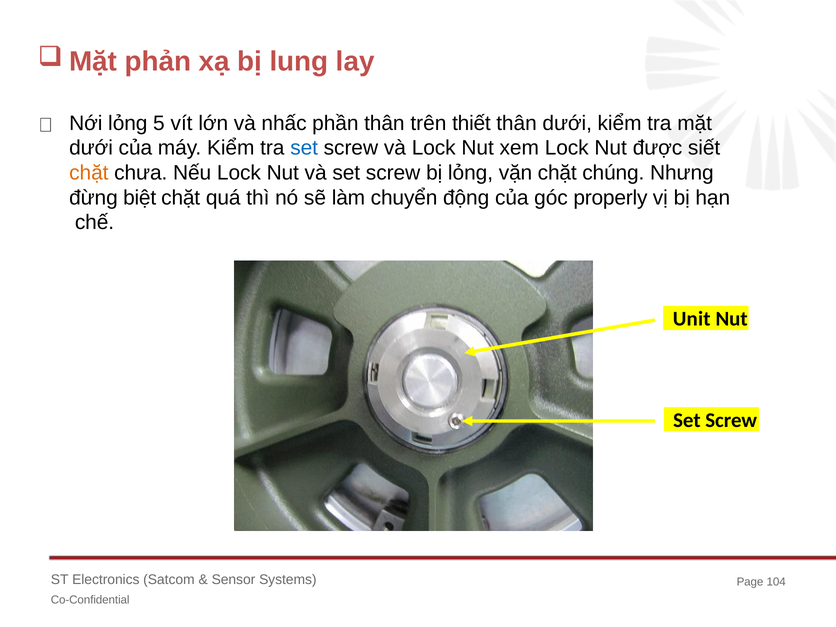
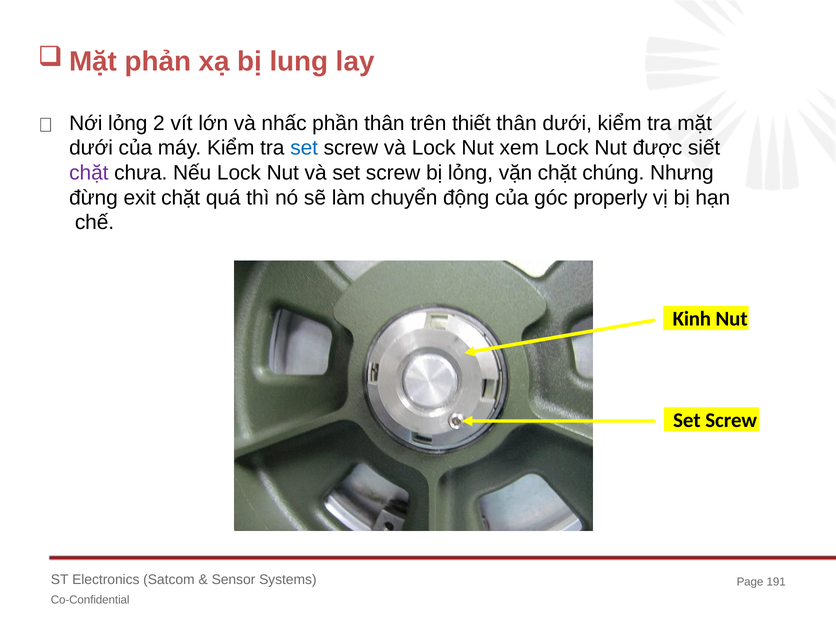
5: 5 -> 2 (159, 123)
chặt colour: orange -> purple (89, 173)
biệt: biệt -> exit (140, 198)
Unit: Unit -> Kinh (692, 319)
104: 104 -> 191 (776, 582)
